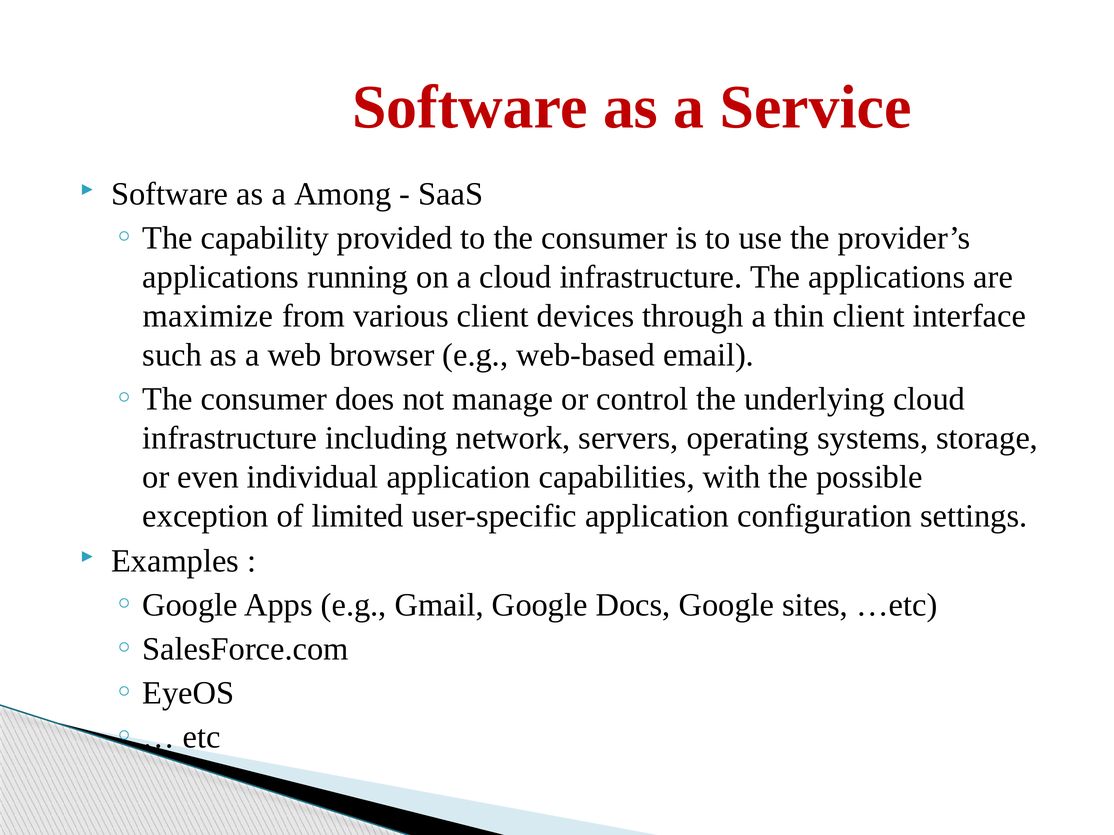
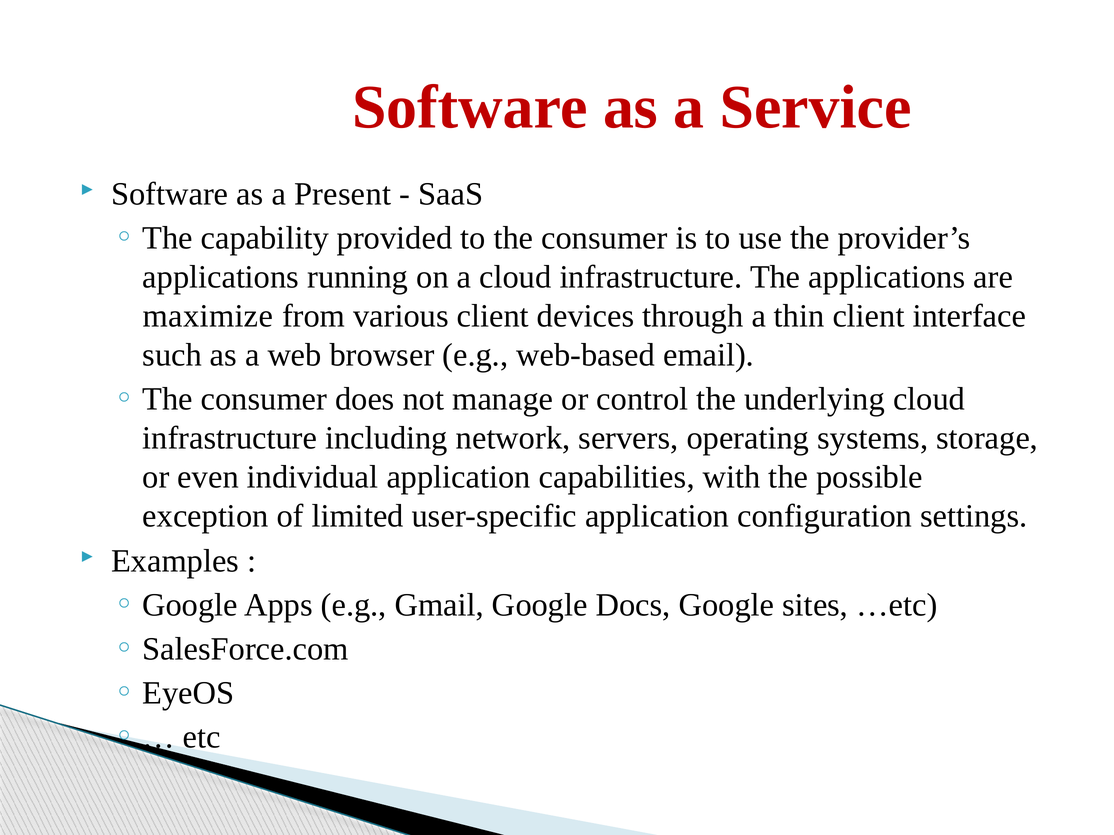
Among: Among -> Present (343, 194)
